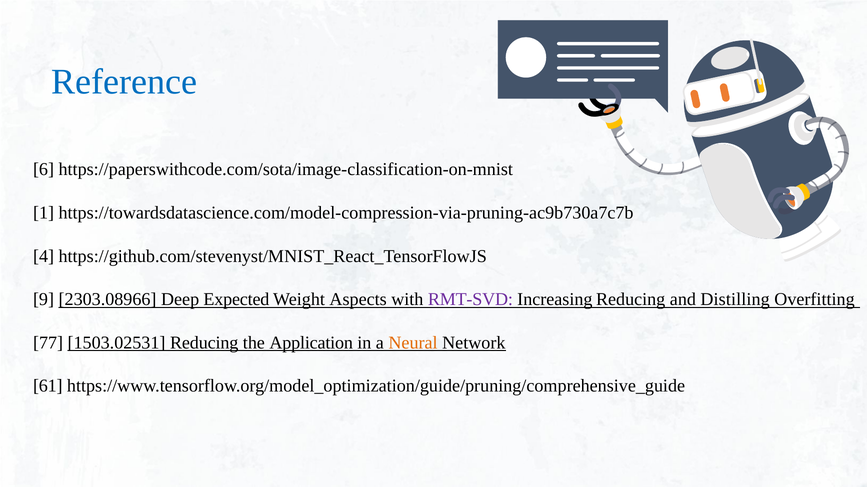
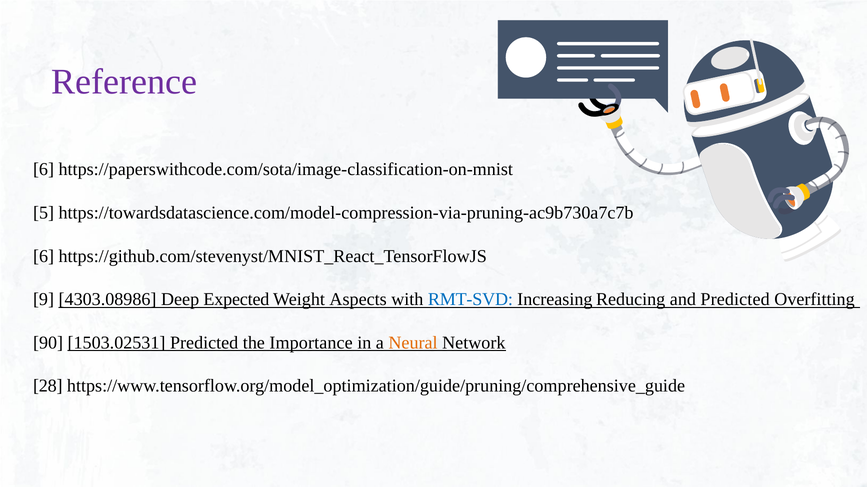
Reference colour: blue -> purple (124, 82)
1: 1 -> 5 (44, 213)
4: 4 -> 6 (44, 256)
2303.08966: 2303.08966 -> 4303.08986 (108, 300)
RMT-SVD colour: purple -> blue (470, 300)
and Distilling: Distilling -> Predicted (735, 300)
77: 77 -> 90 (48, 343)
1503.02531 Reducing: Reducing -> Predicted (204, 343)
Application: Application -> Importance (311, 343)
61: 61 -> 28 (48, 387)
